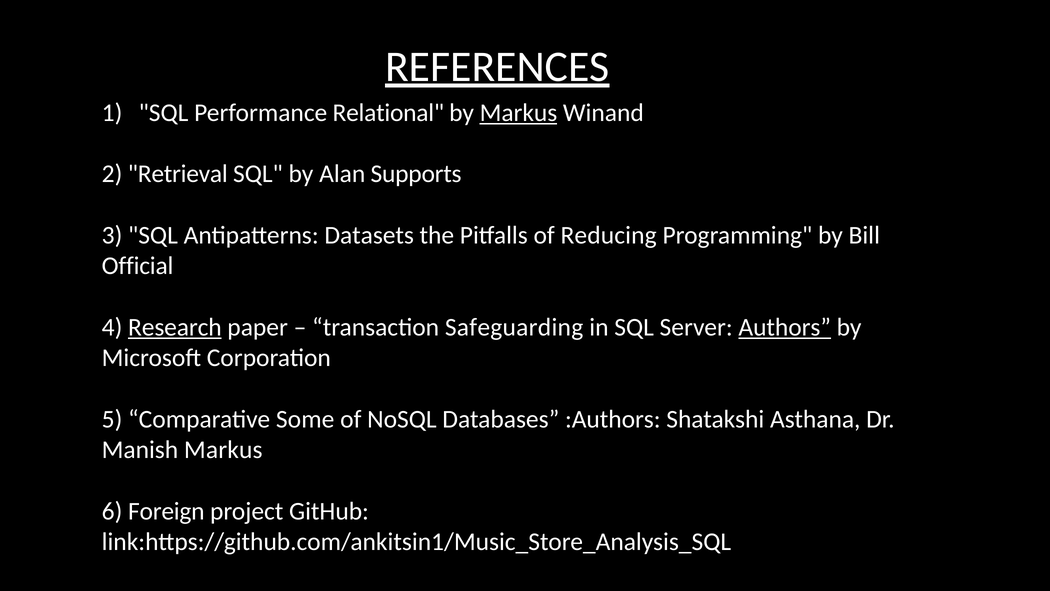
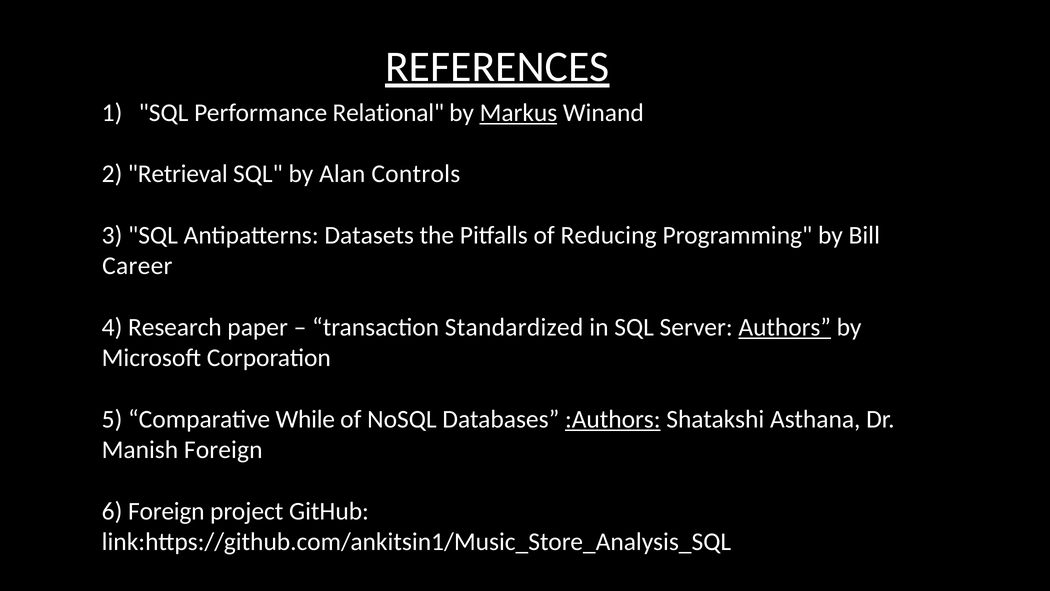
Supports: Supports -> Controls (416, 174)
Official: Official -> Career (137, 266)
Research underline: present -> none (175, 327)
Safeguarding: Safeguarding -> Standardized (514, 327)
Some: Some -> While (305, 419)
:Authors underline: none -> present (613, 419)
Manish Markus: Markus -> Foreign (223, 450)
